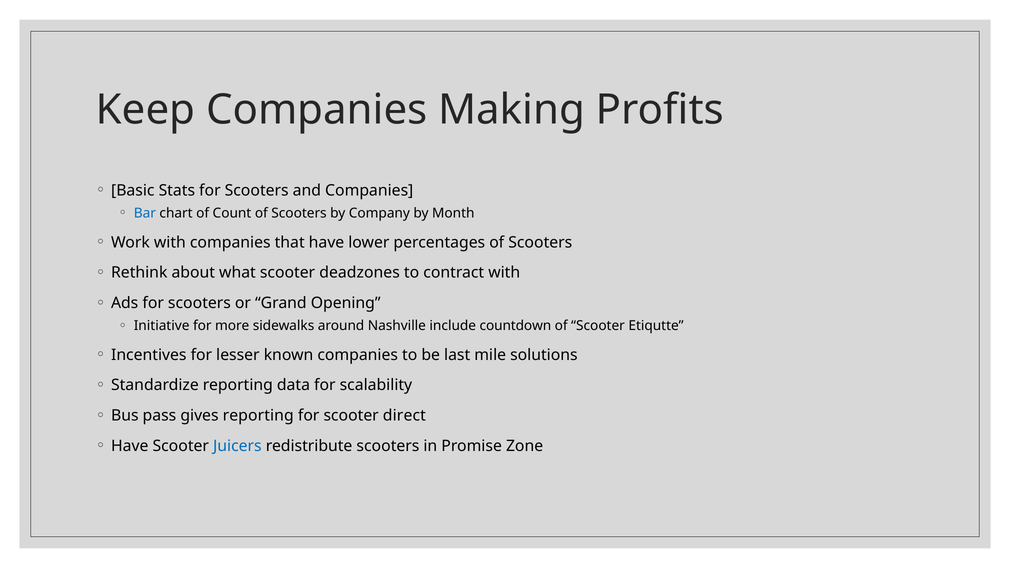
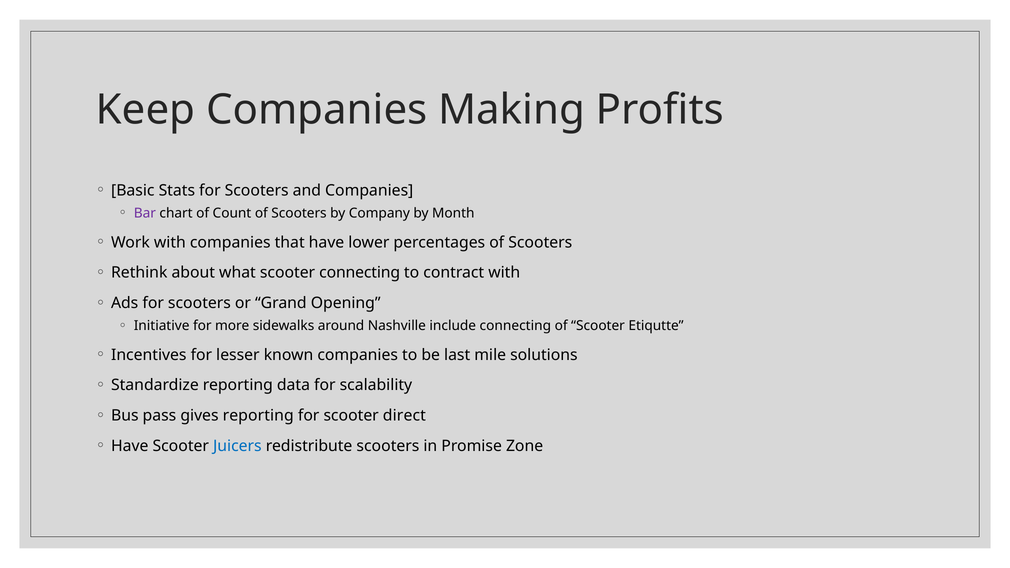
Bar colour: blue -> purple (145, 213)
scooter deadzones: deadzones -> connecting (360, 273)
include countdown: countdown -> connecting (515, 326)
